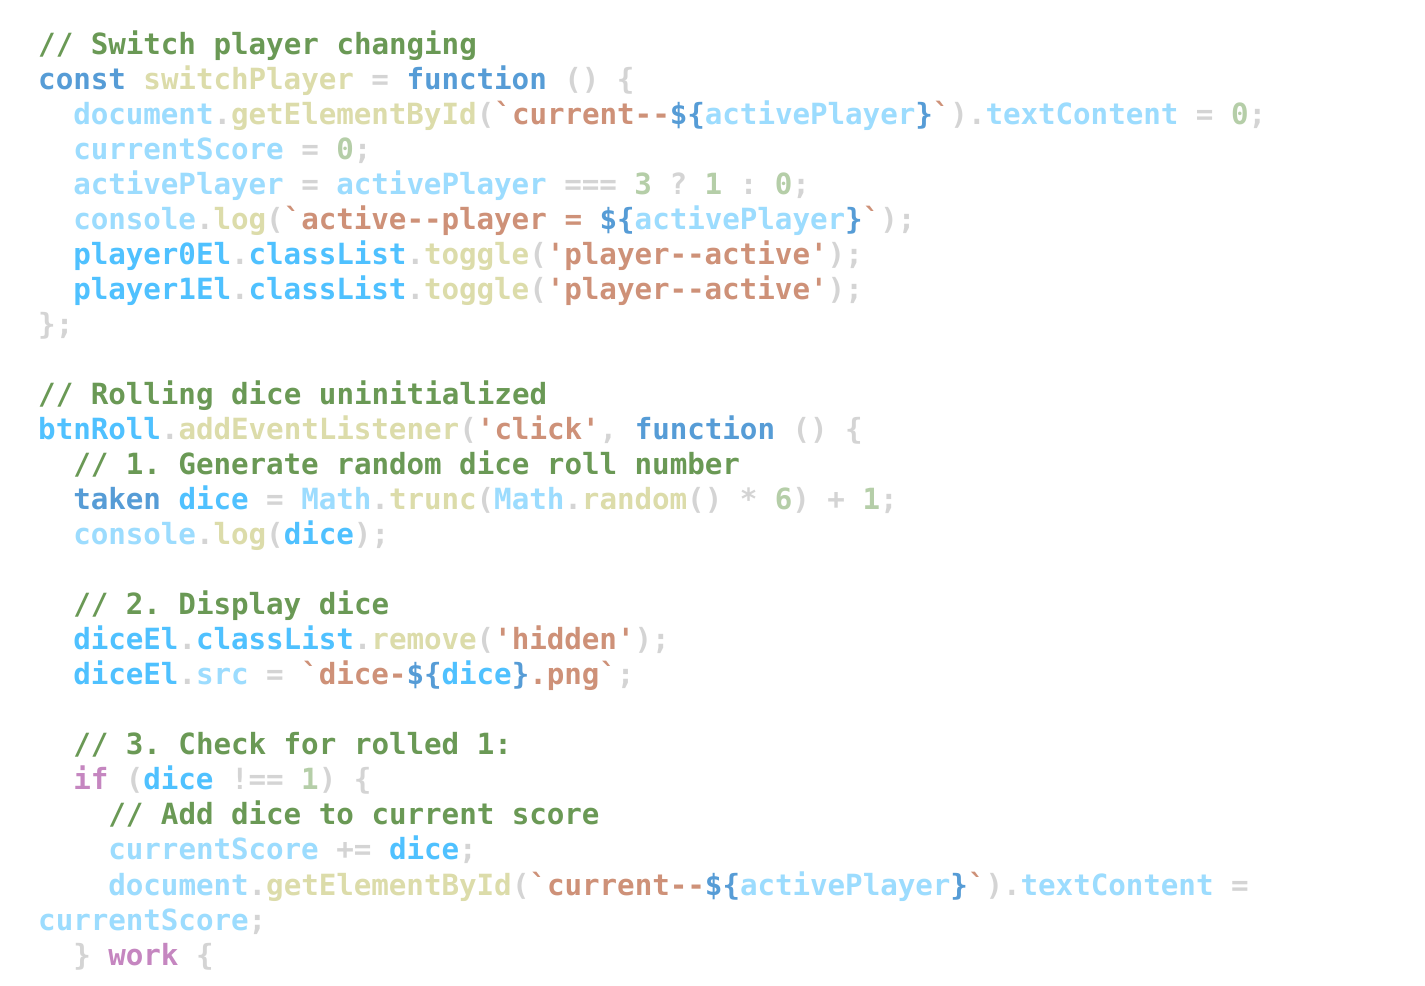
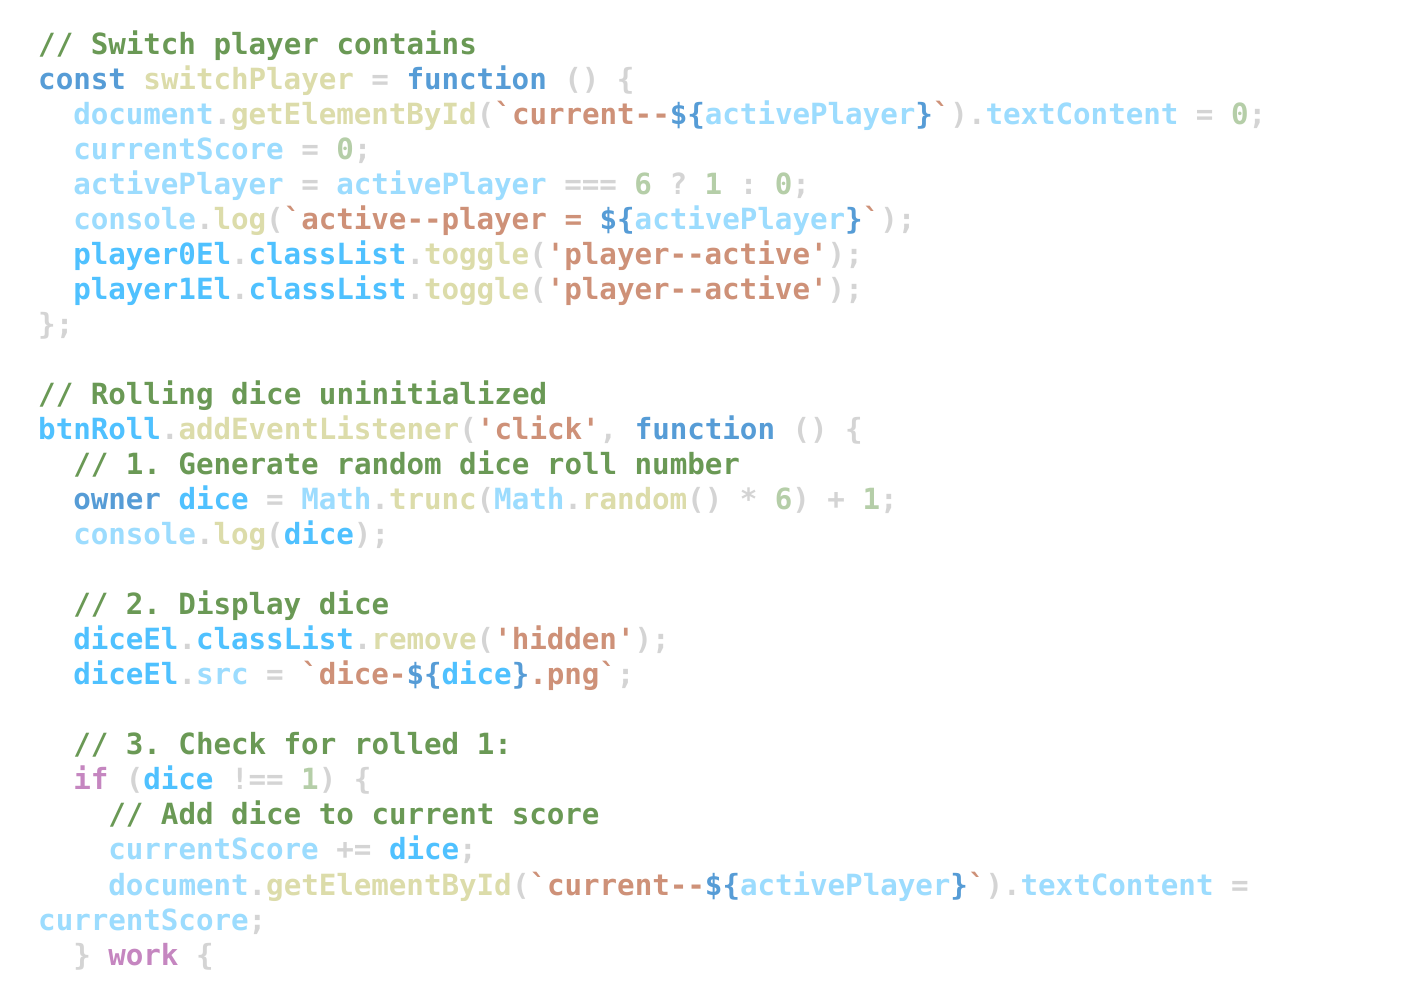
changing: changing -> contains (407, 44)
3: 3 -> 6 (643, 185)
taken: taken -> owner (117, 500)
